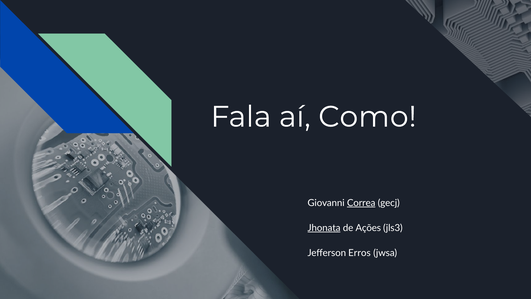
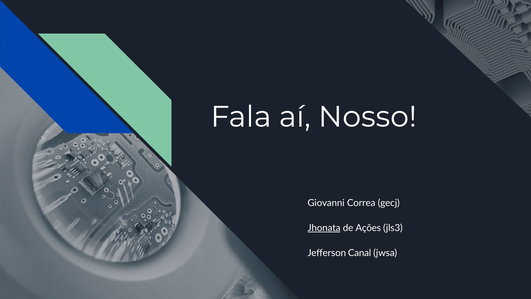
Como: Como -> Nosso (367, 117)
Correa underline: present -> none (361, 203)
Erros: Erros -> Canal (360, 253)
